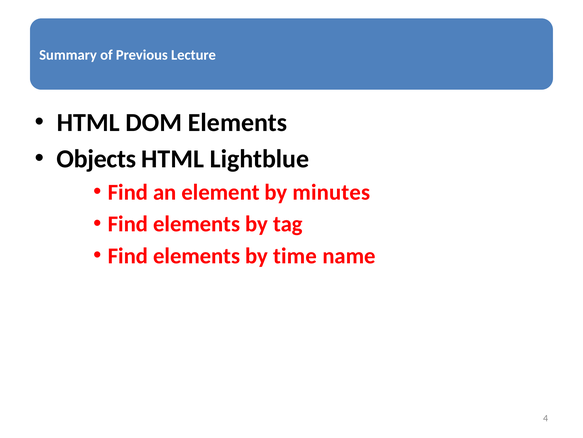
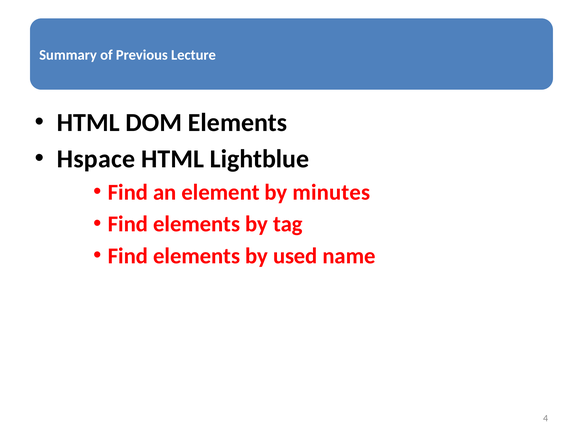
Objects: Objects -> Hspace (96, 159)
time: time -> used (295, 255)
